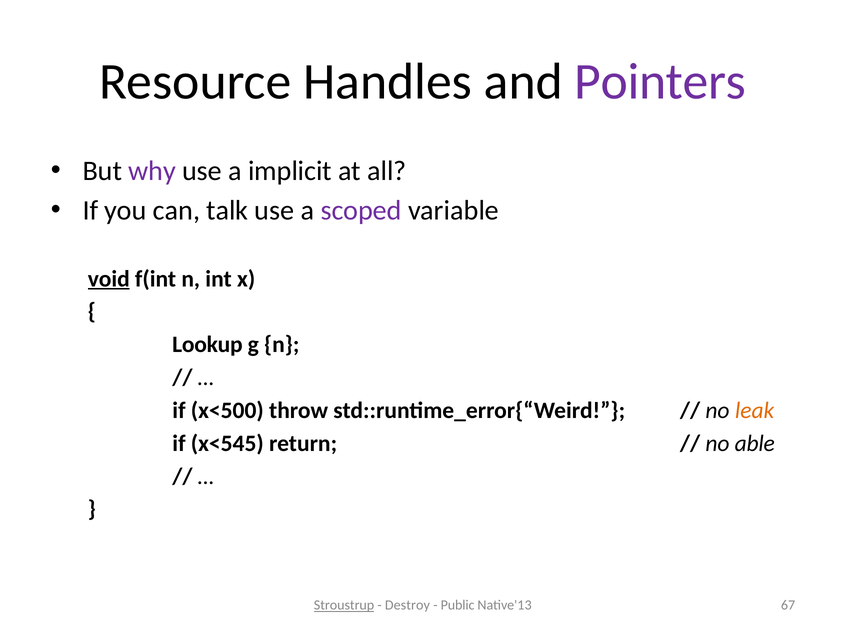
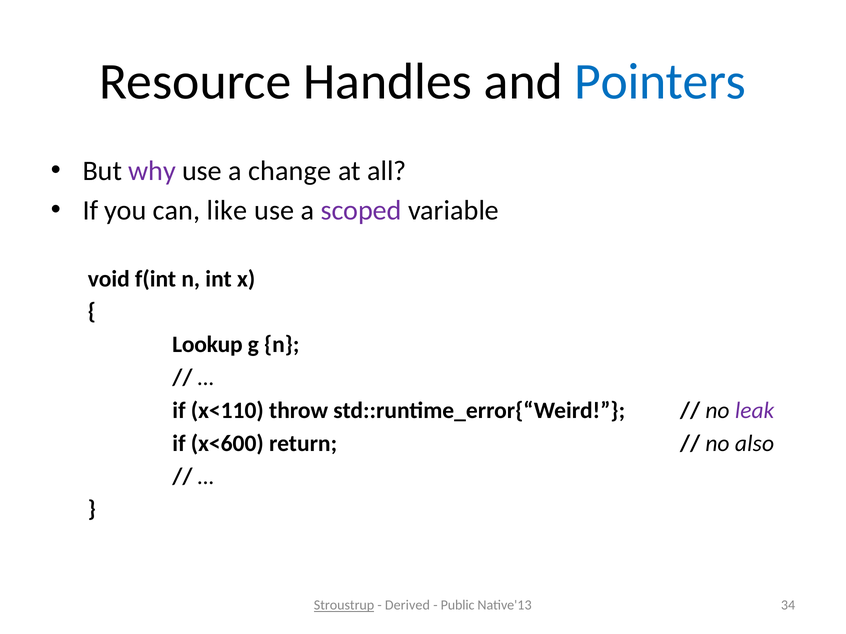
Pointers colour: purple -> blue (660, 82)
implicit: implicit -> change (290, 171)
talk: talk -> like (227, 211)
void underline: present -> none (109, 279)
x<500: x<500 -> x<110 (227, 411)
leak colour: orange -> purple (755, 411)
x<545: x<545 -> x<600 (227, 444)
able: able -> also (755, 444)
Destroy: Destroy -> Derived (407, 606)
67: 67 -> 34 (788, 606)
